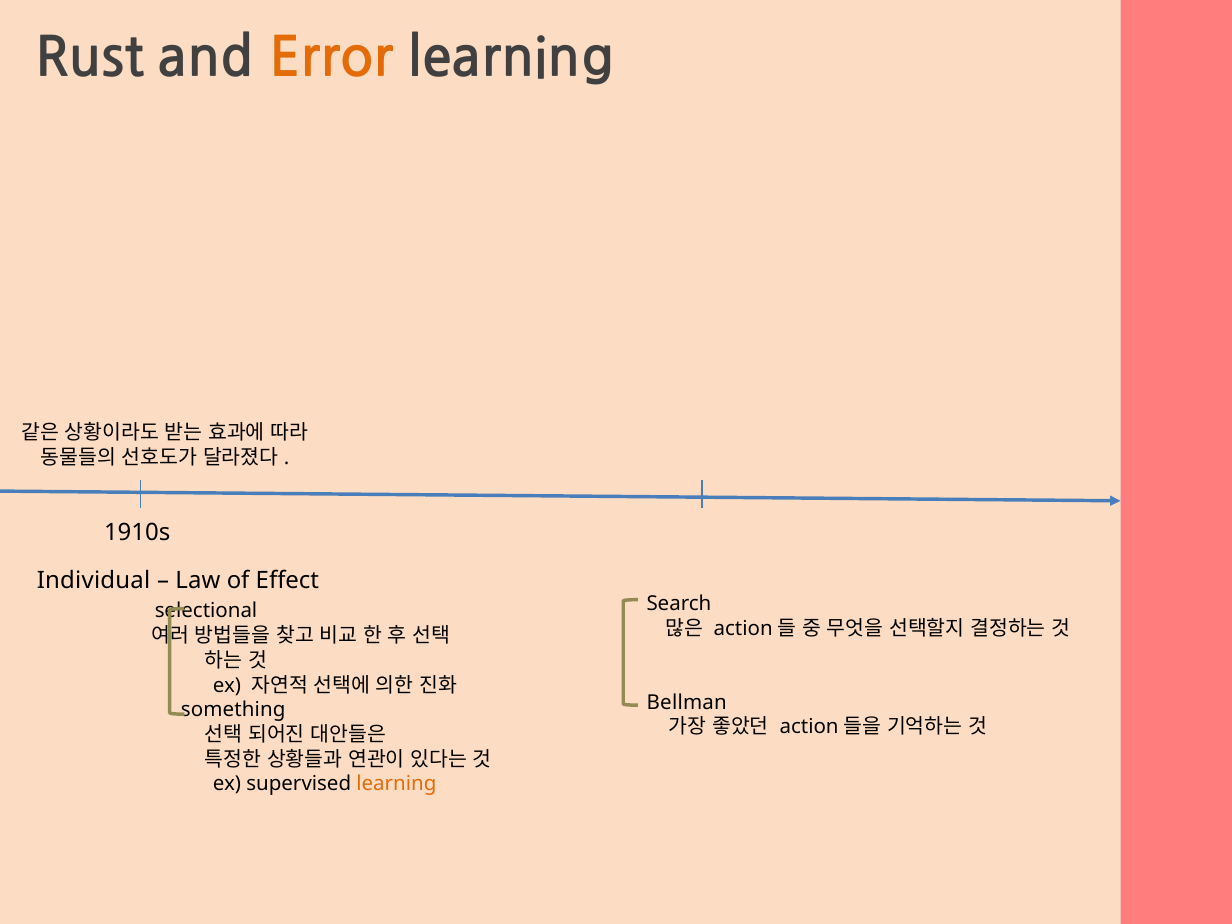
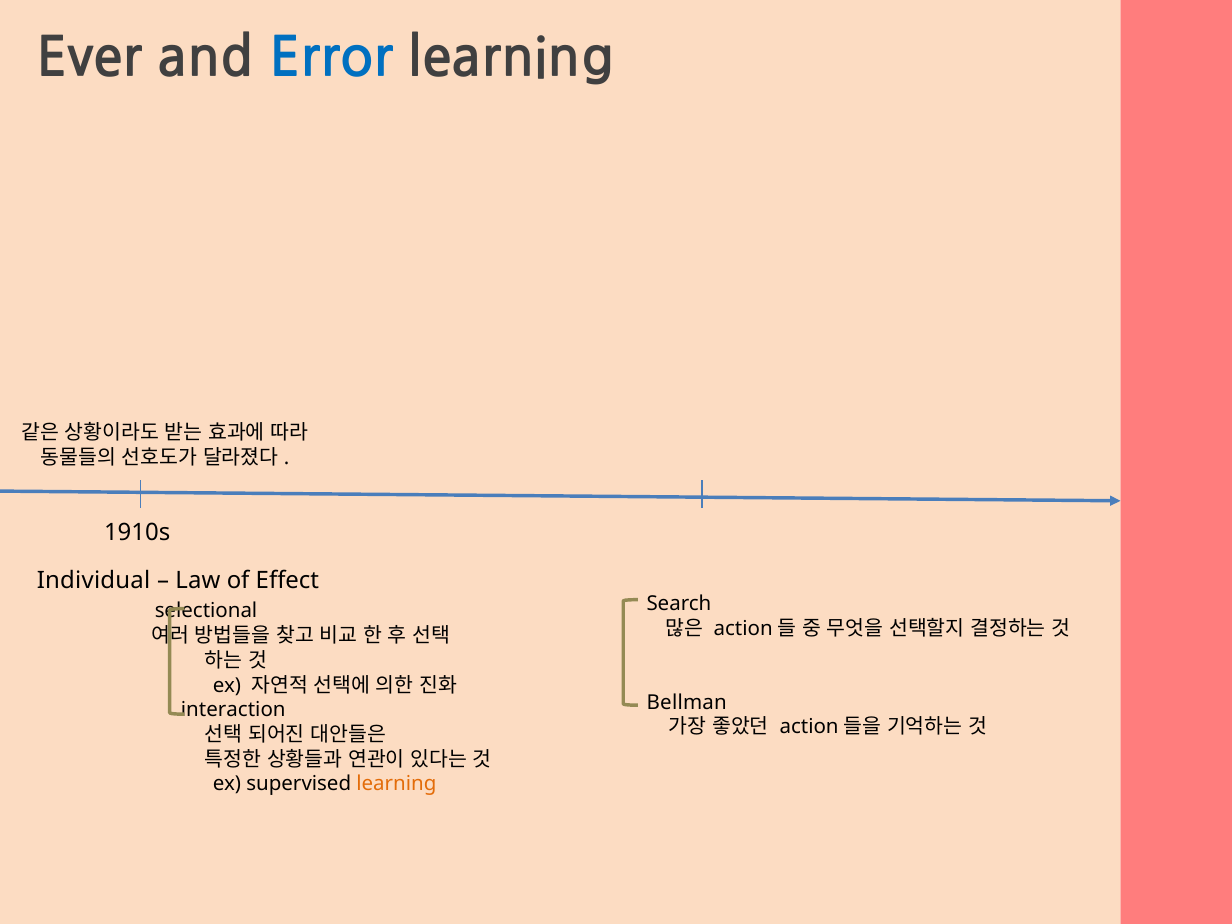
Rust: Rust -> Ever (89, 58)
Error colour: orange -> blue (331, 58)
something: something -> interaction (233, 710)
